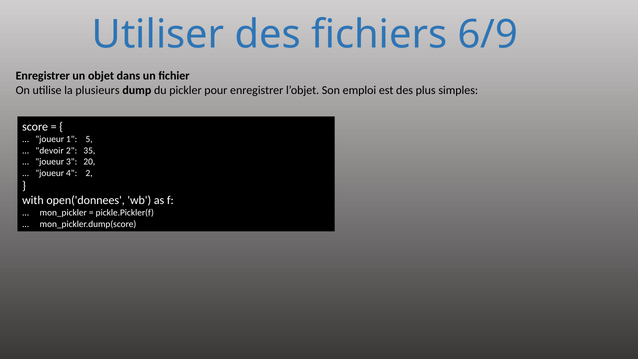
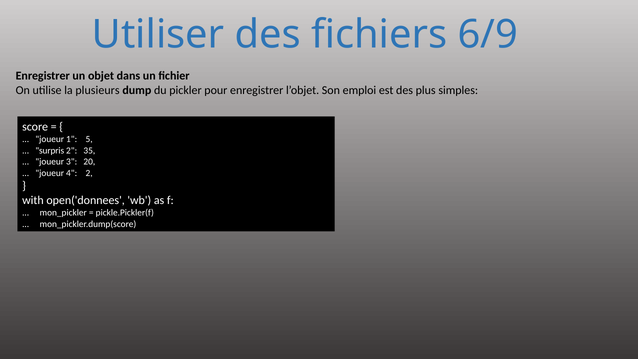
devoir: devoir -> surpris (50, 151)
